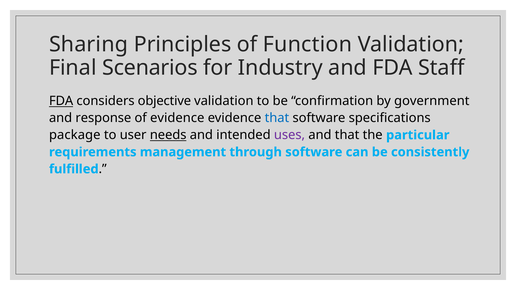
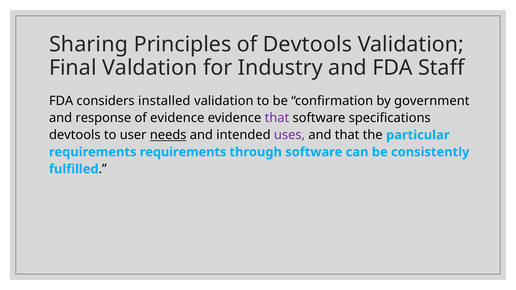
of Function: Function -> Devtools (307, 44)
Scenarios: Scenarios -> Valdation (150, 68)
FDA underline: present -> none (61, 101)
objective: objective -> installed (164, 101)
that colour: blue -> purple (277, 118)
package: package -> devtools (75, 135)
requirements management: management -> requirements (183, 152)
